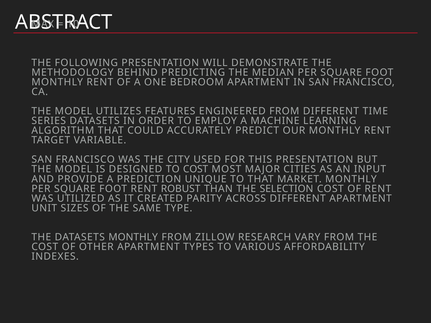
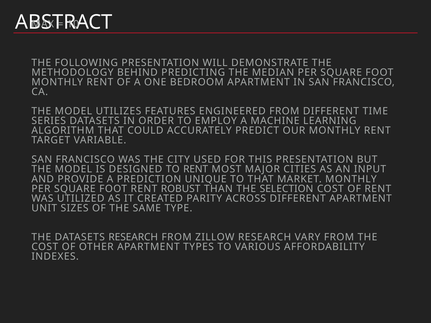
TO COST: COST -> RENT (196, 169)
DATASETS MONTHLY: MONTHLY -> RESEARCH (133, 237)
